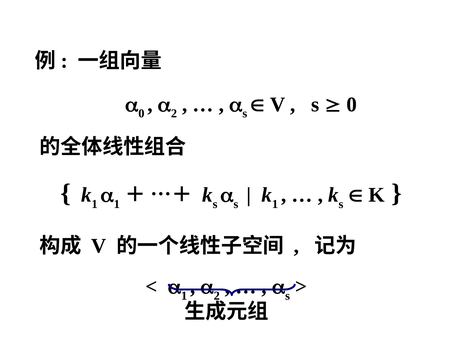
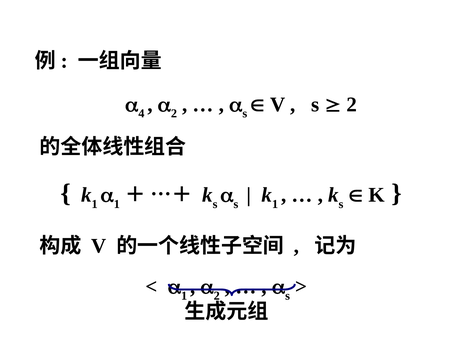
0: 0 -> 4 (141, 114)
0: 0 -> 2 (352, 105)
